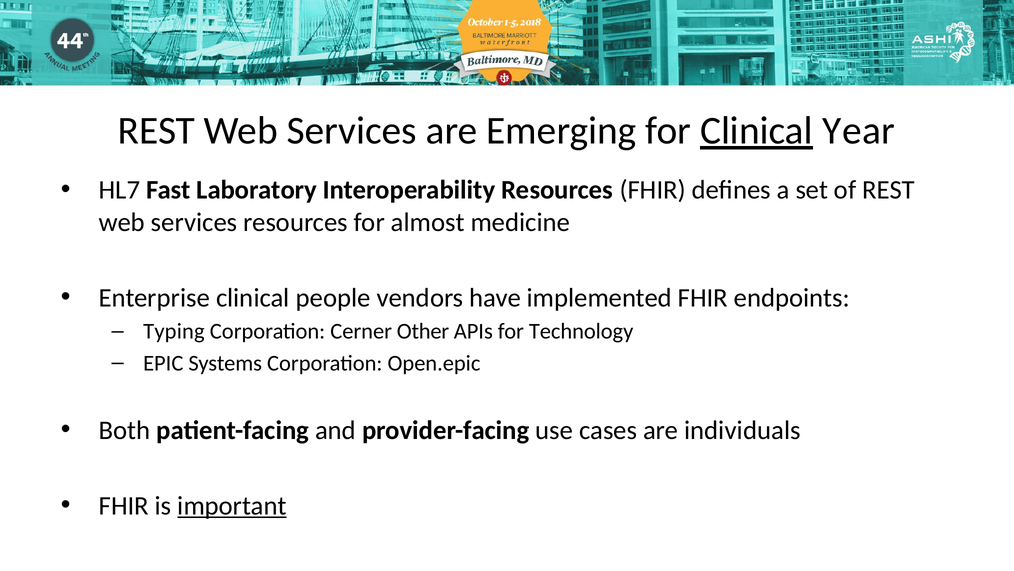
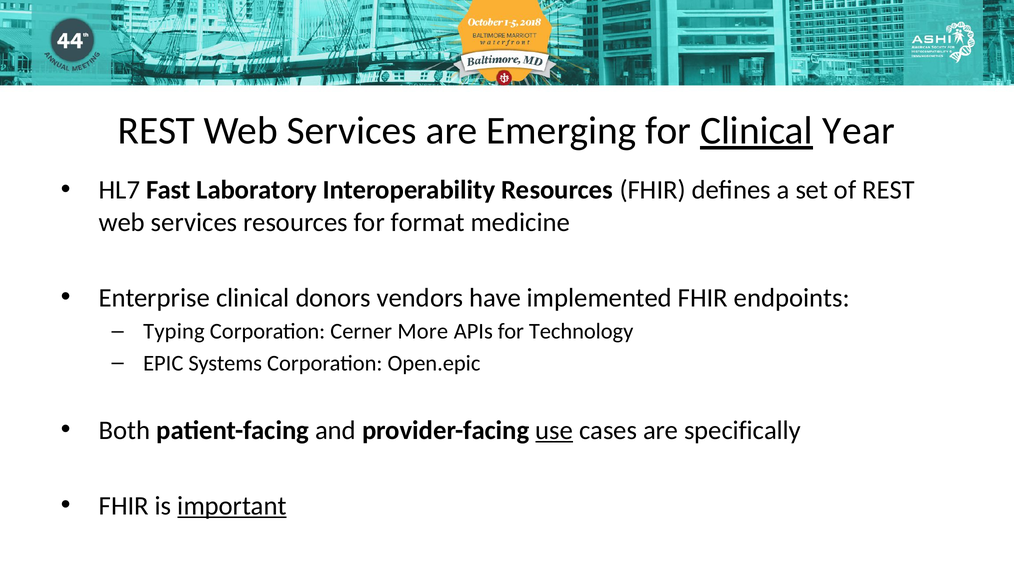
almost: almost -> format (428, 222)
people: people -> donors (333, 297)
Other: Other -> More (423, 331)
use underline: none -> present (554, 430)
individuals: individuals -> specifically (743, 430)
